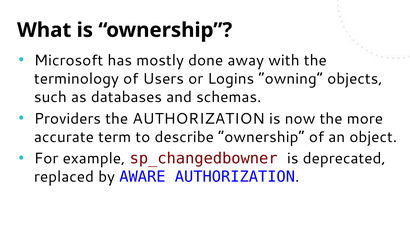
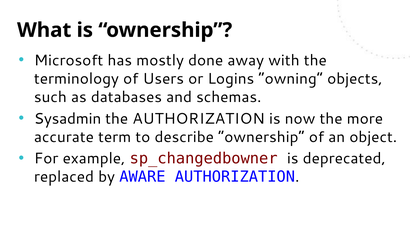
Providers: Providers -> Sysadmin (68, 119)
